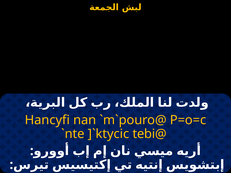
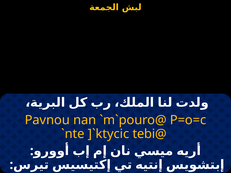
Hancyfi: Hancyfi -> Pavnou (47, 120)
